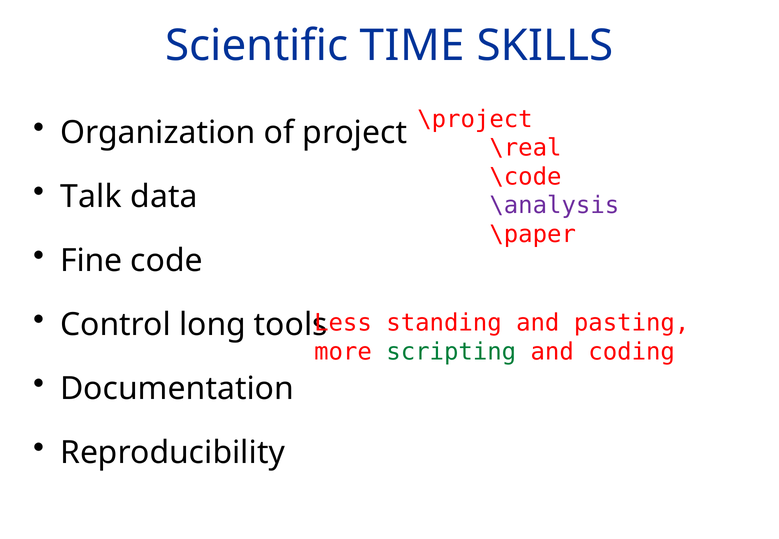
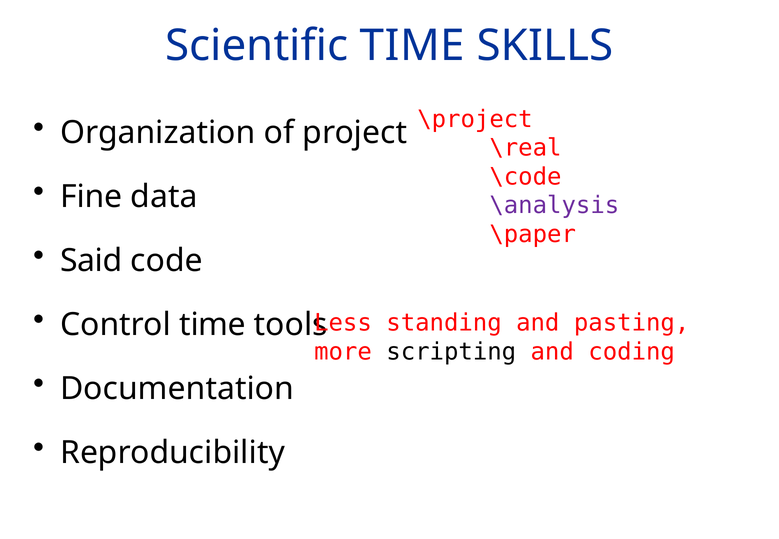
Talk: Talk -> Fine (91, 197)
Fine: Fine -> Said (91, 261)
Control long: long -> time (213, 325)
scripting colour: green -> black (451, 352)
